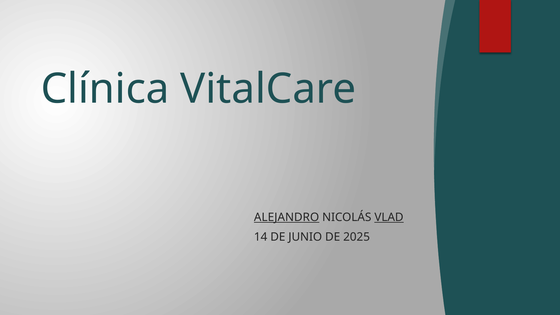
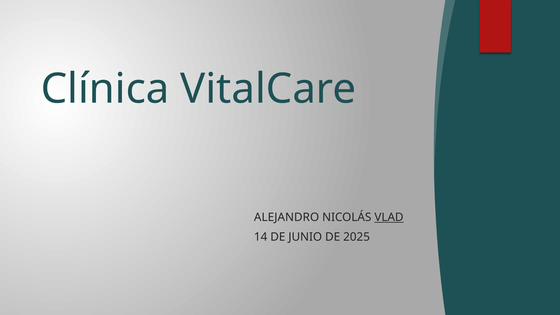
ALEJANDRO underline: present -> none (287, 217)
